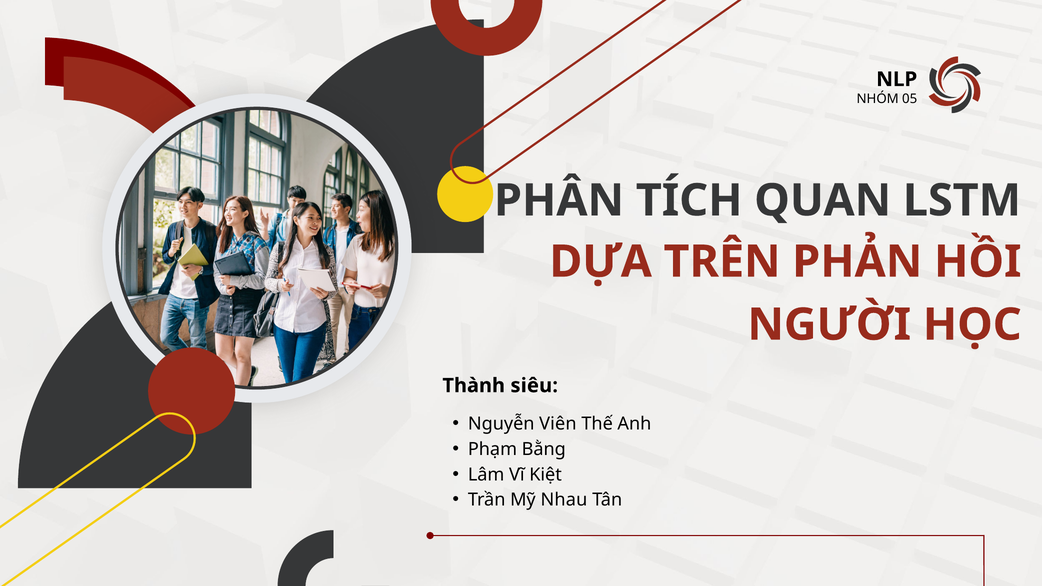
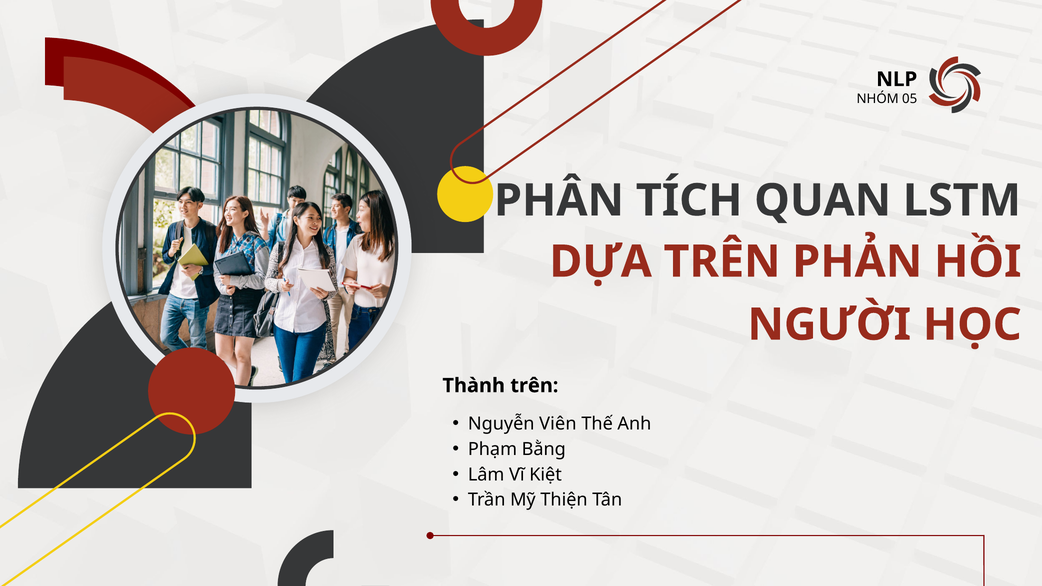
Thành siêu: siêu -> trên (534, 386)
Nhau: Nhau -> Thiện (564, 500)
